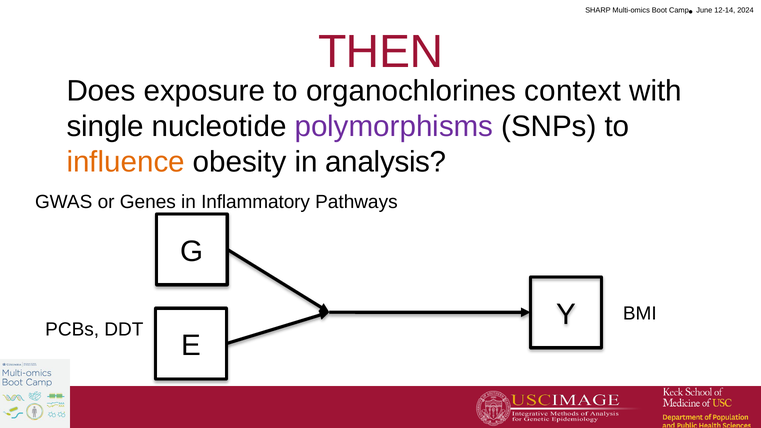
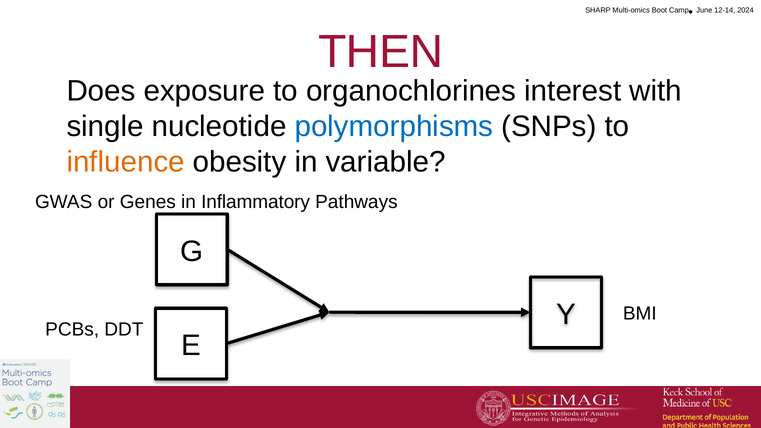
context: context -> interest (573, 91)
polymorphisms colour: purple -> blue (394, 127)
analysis: analysis -> variable (386, 162)
